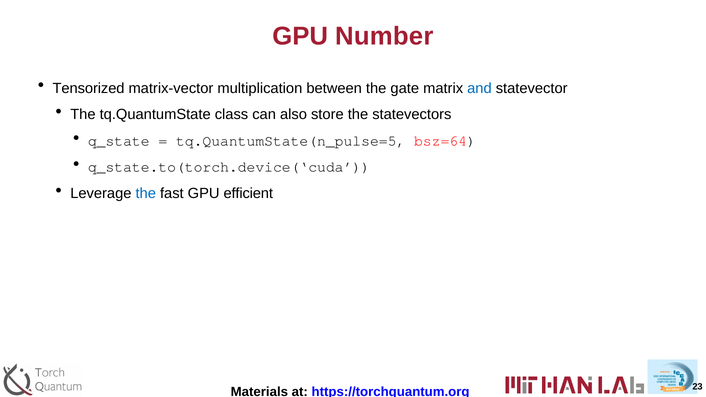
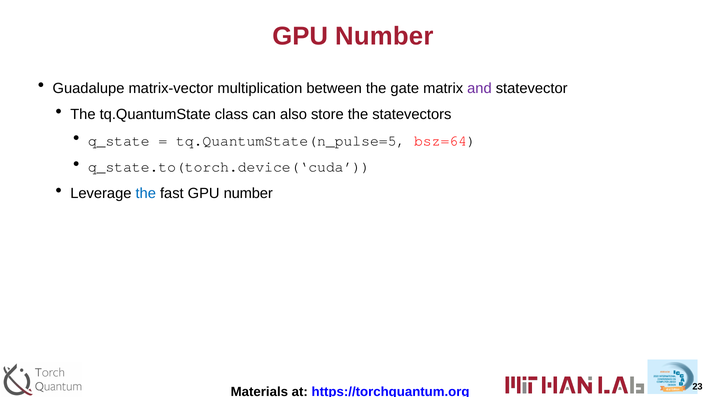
Tensorized: Tensorized -> Guadalupe (89, 88)
and colour: blue -> purple (479, 88)
fast GPU efficient: efficient -> number (248, 194)
